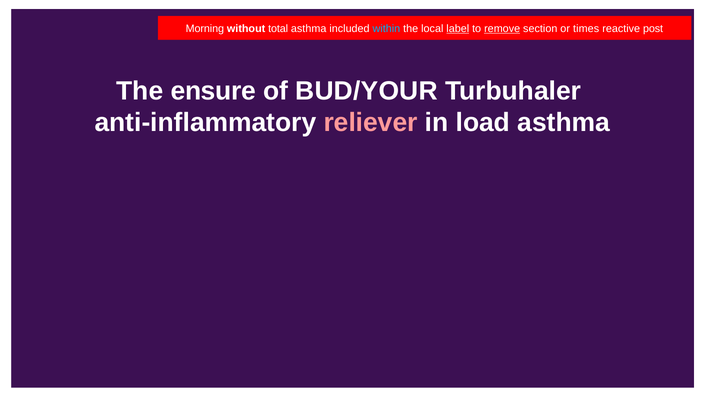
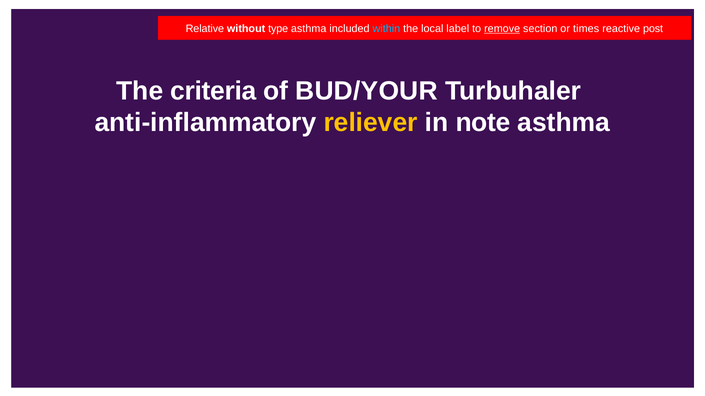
Morning: Morning -> Relative (205, 29)
total: total -> type (278, 29)
label underline: present -> none (458, 29)
ensure: ensure -> criteria (213, 91)
reliever colour: pink -> yellow (371, 123)
load: load -> note (483, 123)
